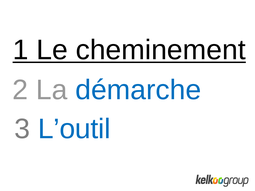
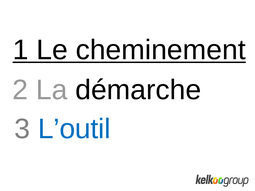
démarche colour: blue -> black (138, 90)
